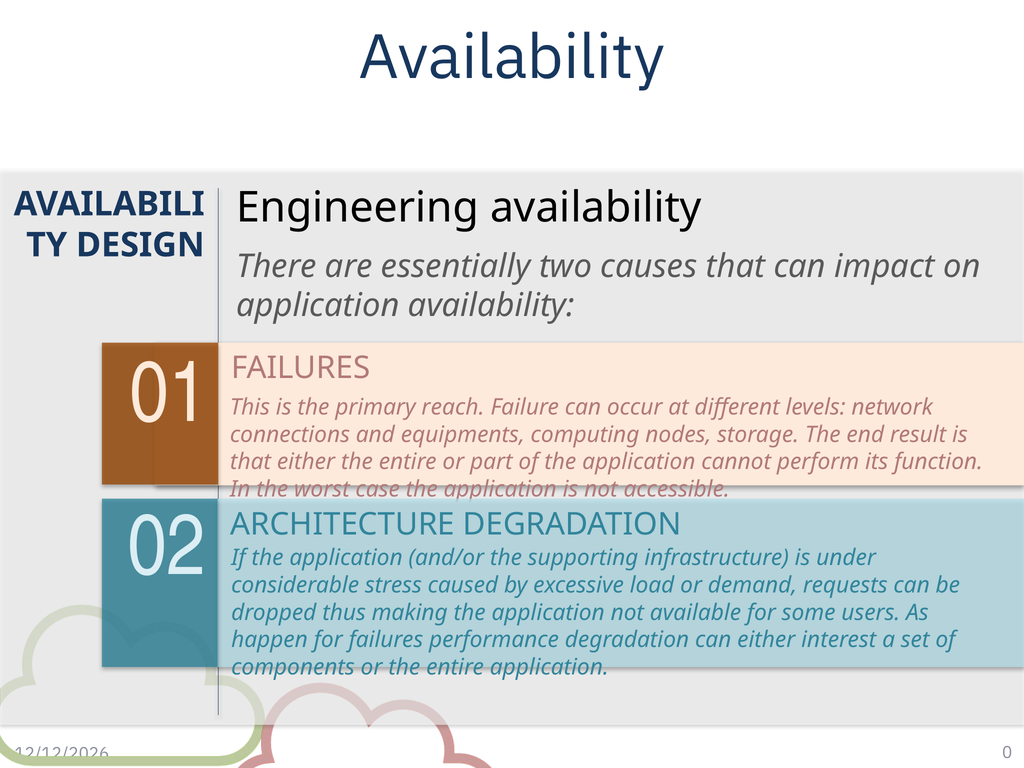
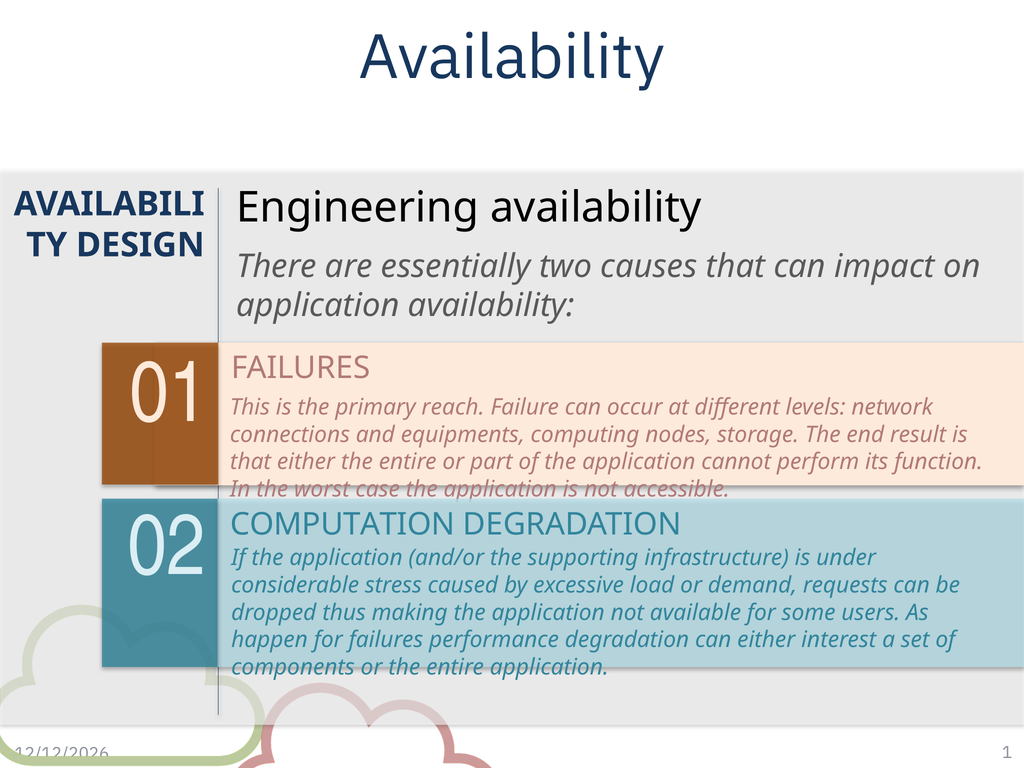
ARCHITECTURE: ARCHITECTURE -> COMPUTATION (343, 524)
0: 0 -> 1 (1007, 752)
